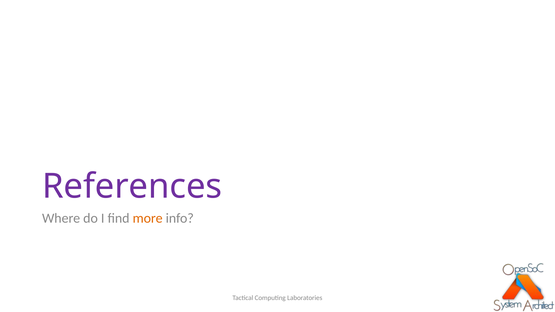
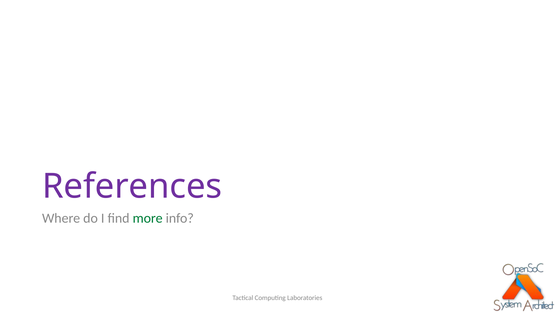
more colour: orange -> green (148, 218)
